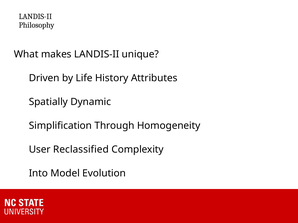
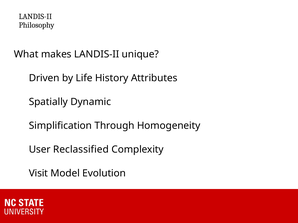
Into: Into -> Visit (38, 174)
